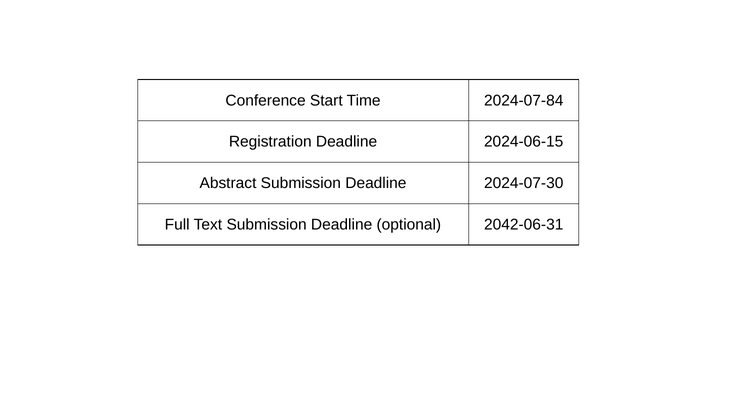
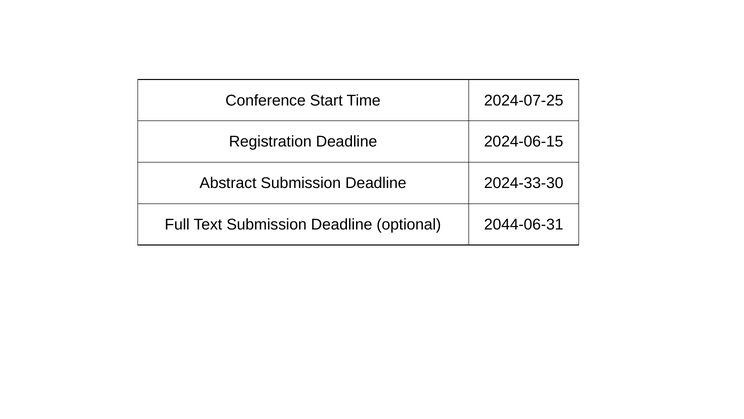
2024-07-84: 2024-07-84 -> 2024-07-25 (524, 100)
2024-07-30: 2024-07-30 -> 2024-33-30 (524, 183)
2042-06-31: 2042-06-31 -> 2044-06-31 (524, 224)
